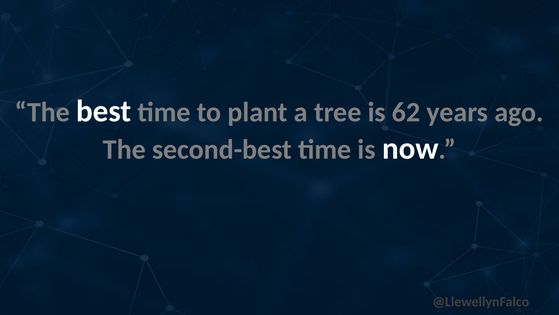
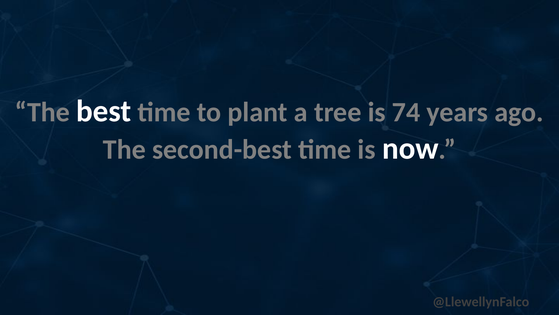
62: 62 -> 74 (406, 112)
